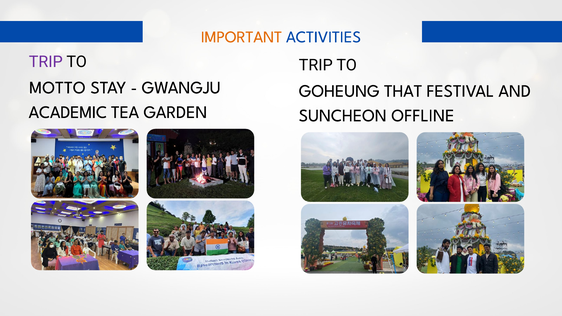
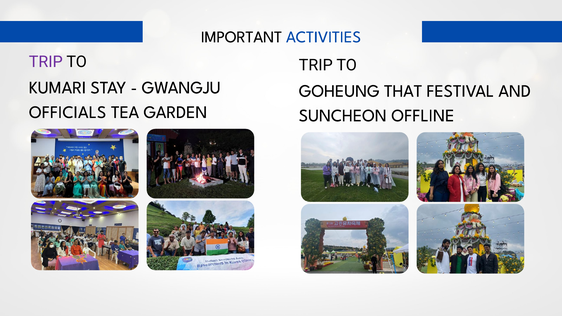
IMPORTANT colour: orange -> black (241, 37)
MOTTO: MOTTO -> KUMARI (57, 88)
ACADEMIC: ACADEMIC -> OFFICIALS (68, 112)
